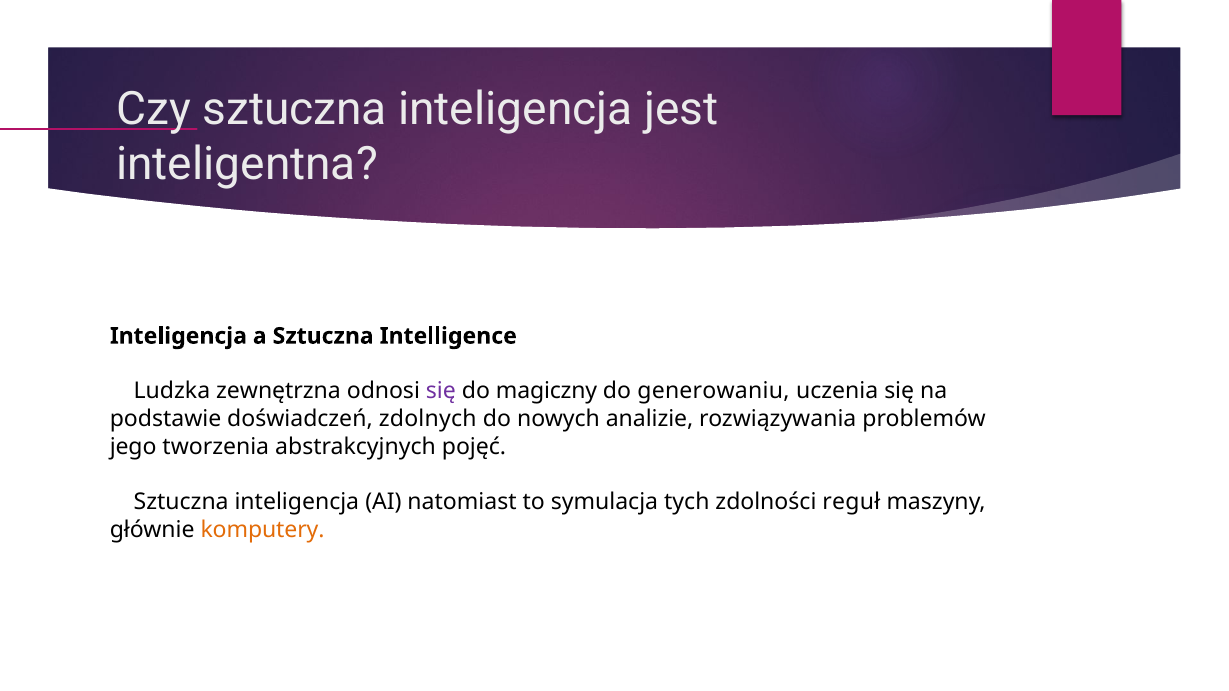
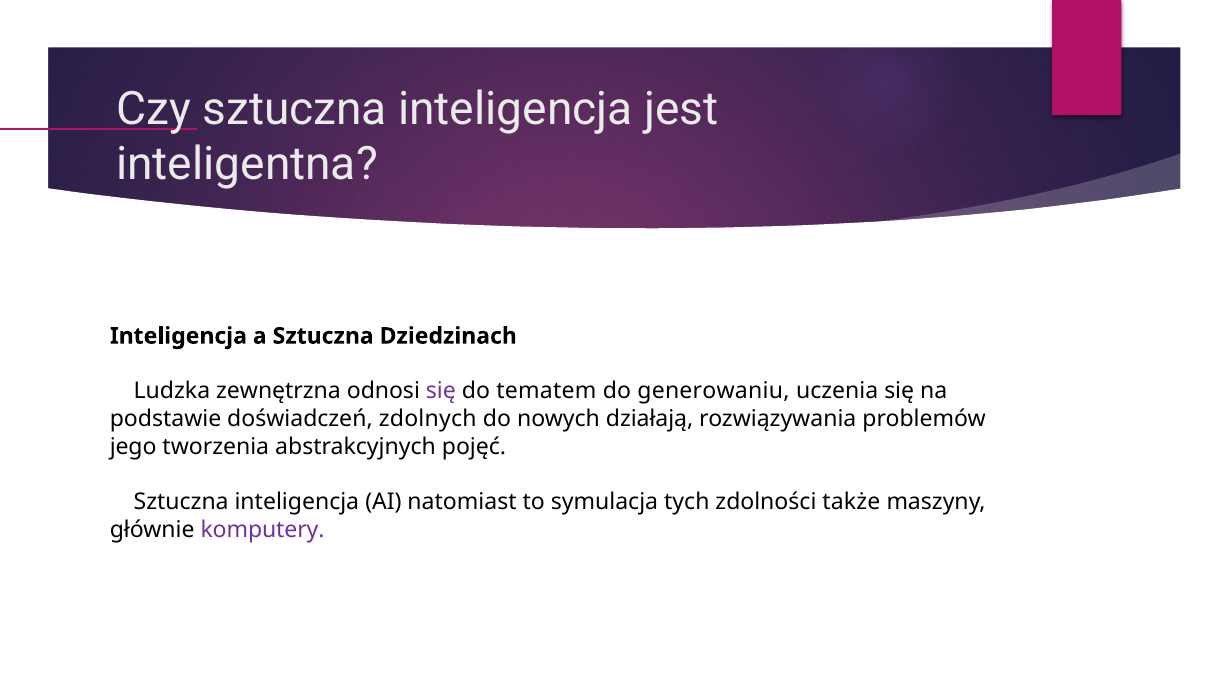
Intelligence: Intelligence -> Dziedzinach (448, 336)
magiczny: magiczny -> tematem (546, 392)
analizie: analizie -> działają (650, 419)
reguł: reguł -> także (851, 502)
komputery colour: orange -> purple (263, 530)
